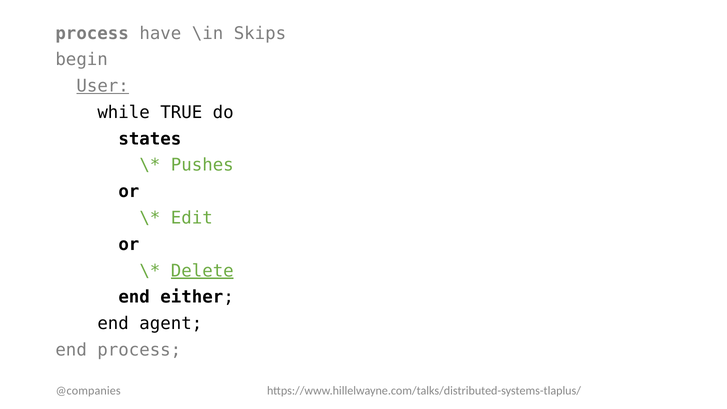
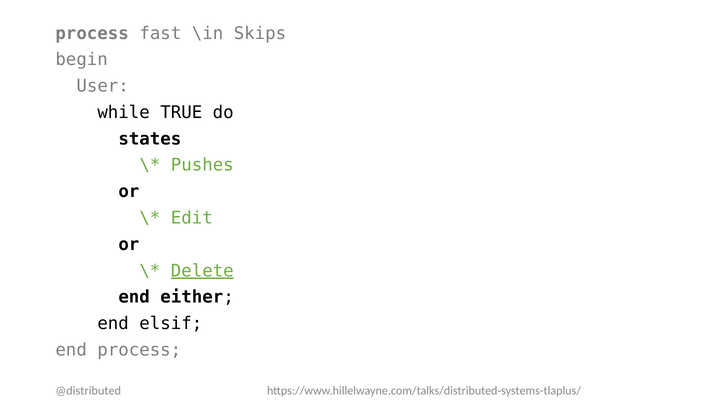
have: have -> fast (160, 33)
User underline: present -> none (103, 86)
agent: agent -> elsif (171, 323)
@companies: @companies -> @distributed (88, 391)
